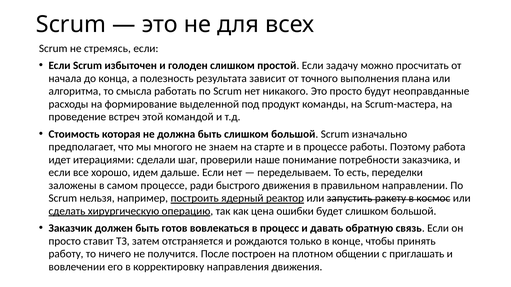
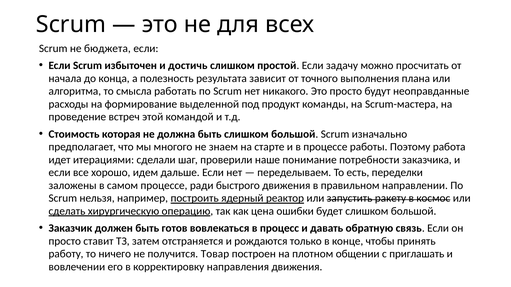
стремясь: стремясь -> бюджета (107, 48)
голоден: голоден -> достичь (188, 66)
После: После -> Товар (215, 254)
